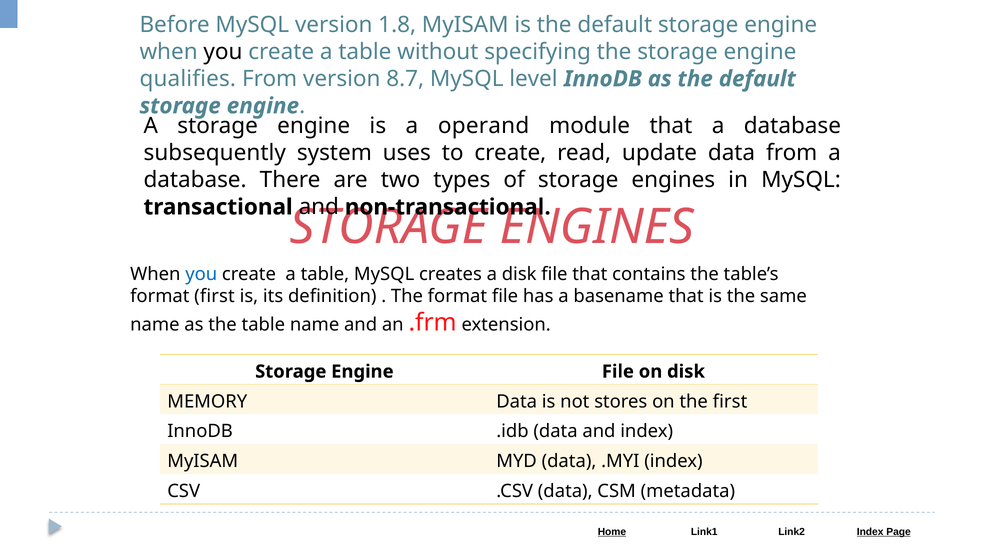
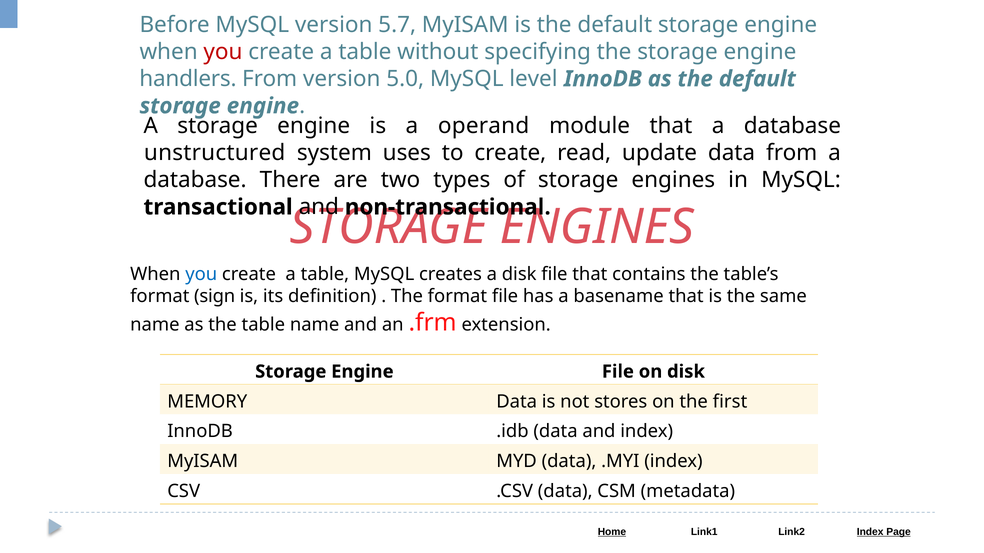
1.8: 1.8 -> 5.7 (397, 25)
you colour: black -> red (223, 52)
qualifies: qualifies -> handlers (188, 79)
8.7: 8.7 -> 5.0 (405, 79)
subsequently: subsequently -> unstructured (215, 153)
format first: first -> sign (215, 296)
